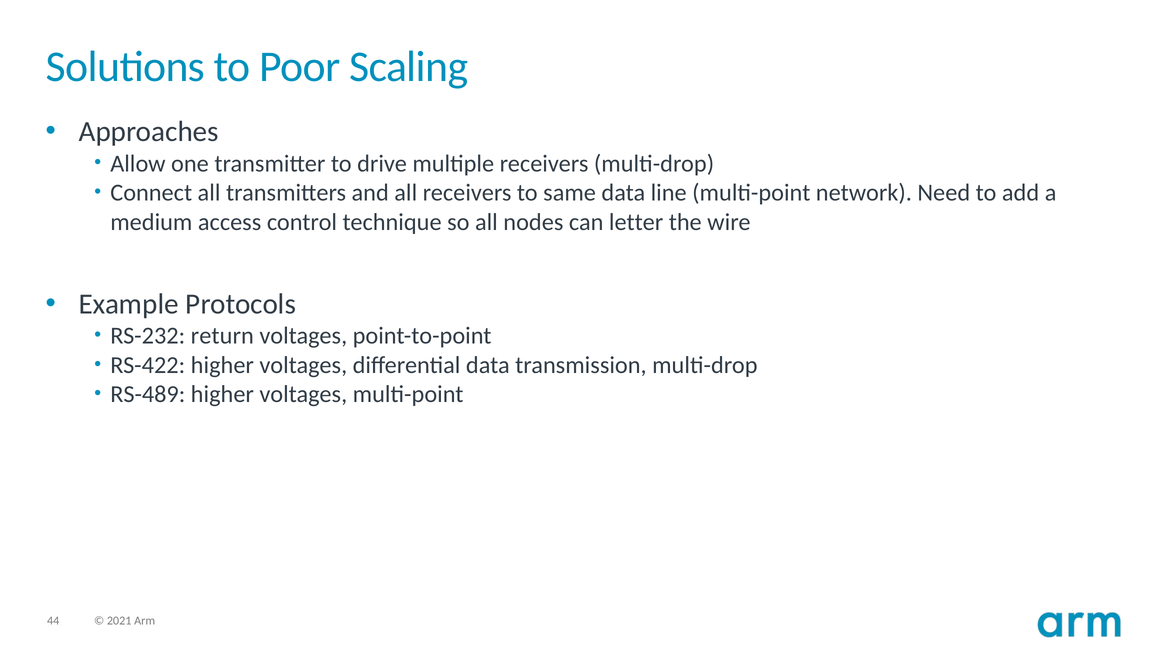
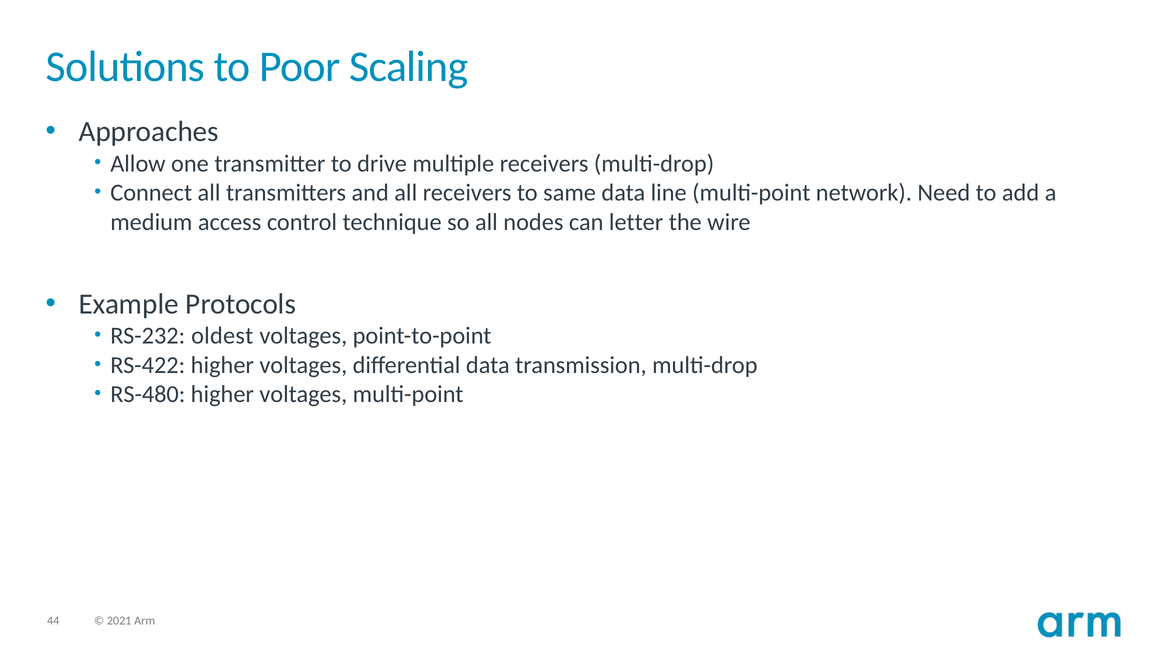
return: return -> oldest (222, 336)
RS-489: RS-489 -> RS-480 (148, 394)
